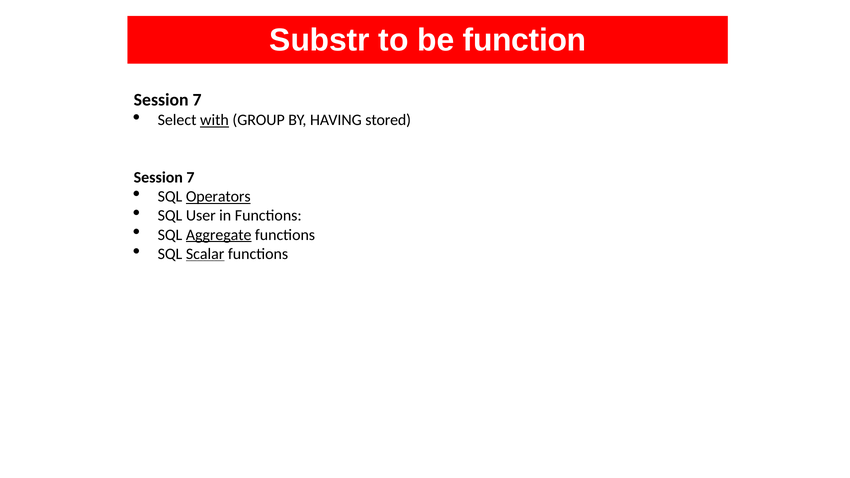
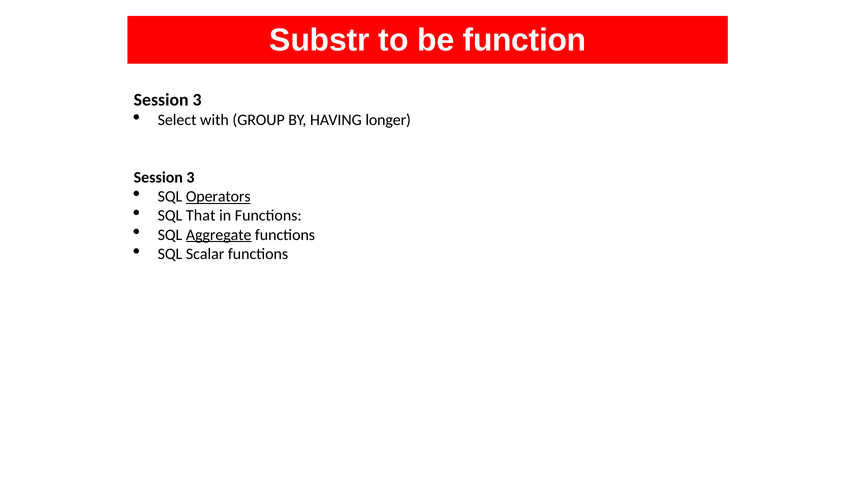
7: 7 -> 3 (197, 100)
with underline: present -> none (214, 120)
stored: stored -> longer (388, 120)
7: 7 -> 3 (190, 177)
User: User -> That (201, 216)
Scalar underline: present -> none (205, 254)
